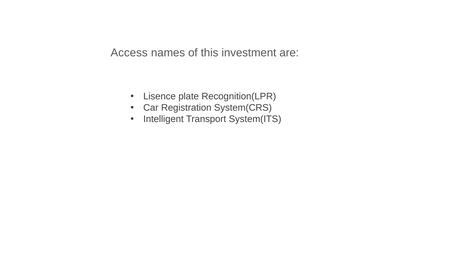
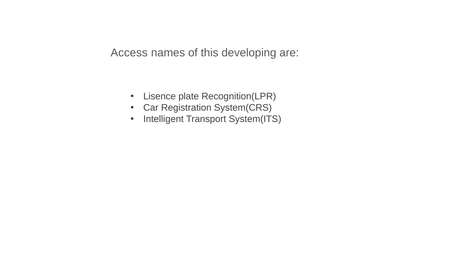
investment: investment -> developing (249, 53)
